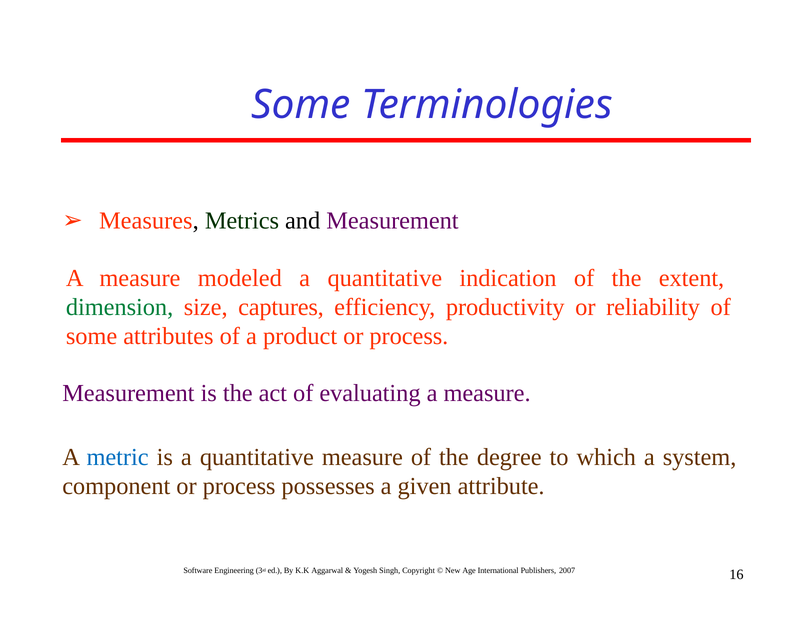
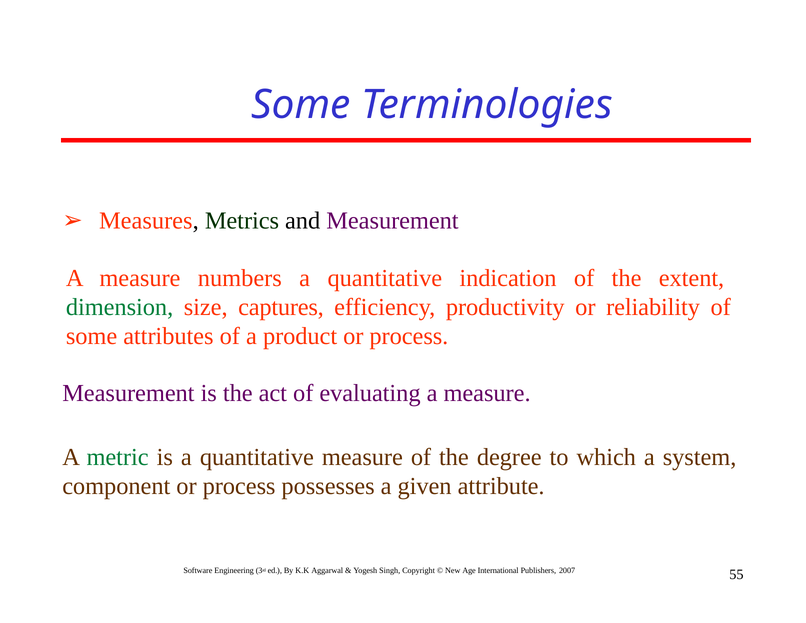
modeled: modeled -> numbers (240, 278)
metric colour: blue -> green (118, 457)
16: 16 -> 55 (736, 574)
